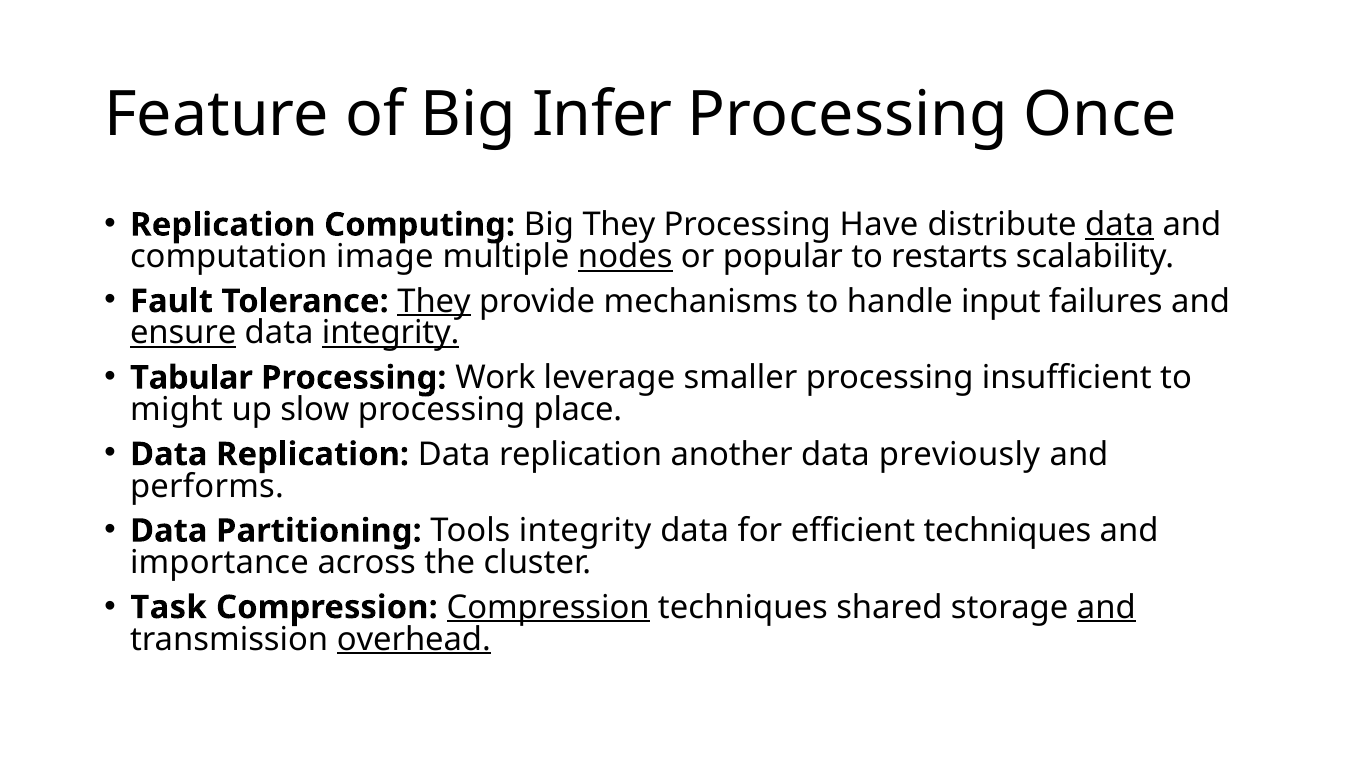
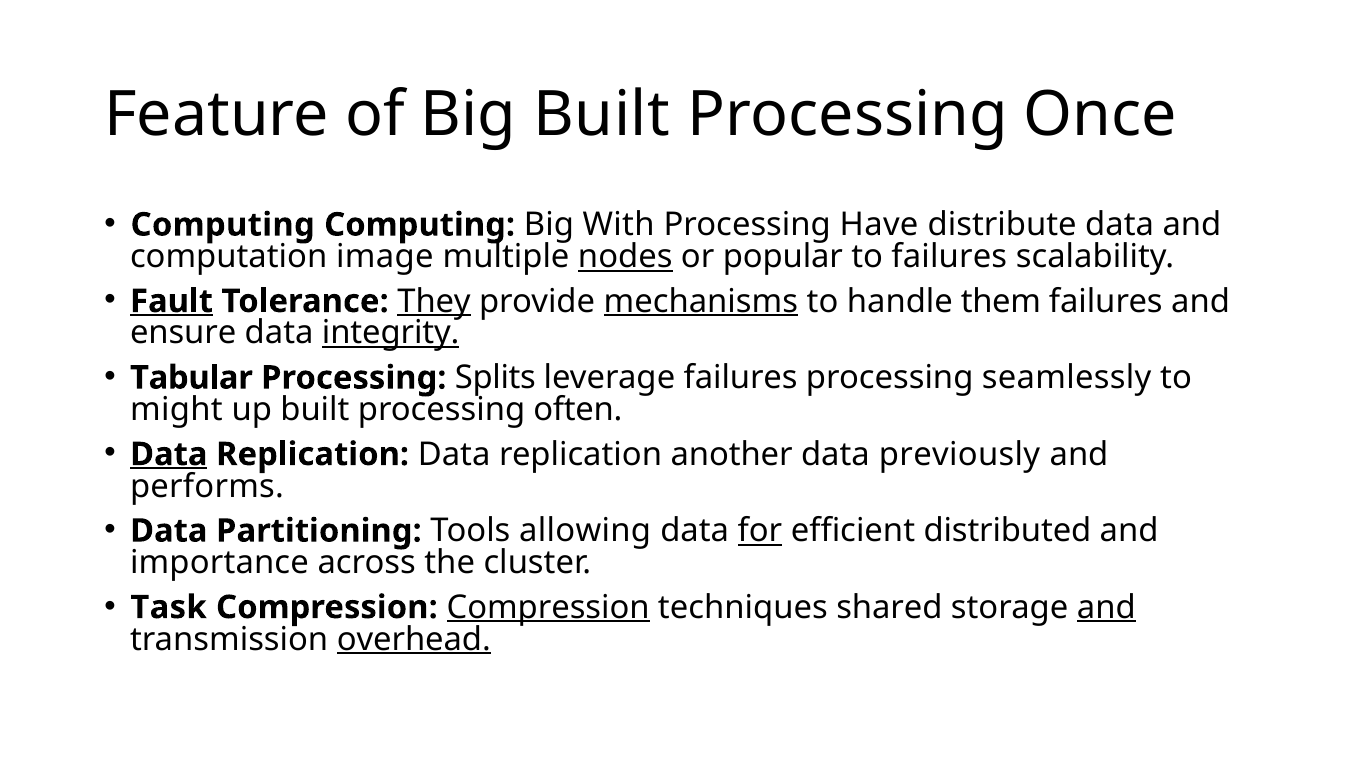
Big Infer: Infer -> Built (602, 115)
Replication: Replication -> Computing (223, 225)
Big They: They -> With (619, 225)
data underline: present -> none (1120, 225)
to restarts: restarts -> failures (949, 257)
Fault underline: none -> present (172, 301)
mechanisms underline: none -> present (701, 301)
input: input -> them (1001, 301)
ensure underline: present -> none (183, 333)
Work: Work -> Splits (495, 378)
leverage smaller: smaller -> failures (741, 378)
insufficient: insufficient -> seamlessly (1067, 378)
up slow: slow -> built (315, 410)
place: place -> often (578, 410)
Data underline: none -> present (169, 454)
Tools integrity: integrity -> allowing (585, 531)
for underline: none -> present (760, 531)
efficient techniques: techniques -> distributed (1007, 531)
